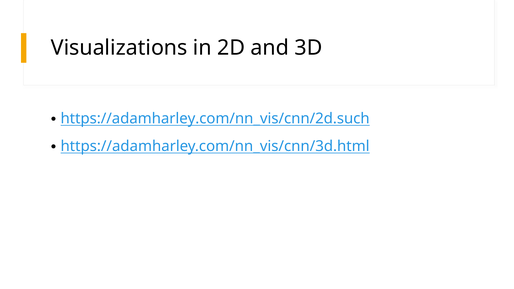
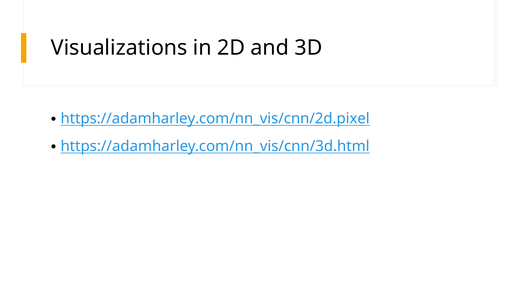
https://adamharley.com/nn_vis/cnn/2d.such: https://adamharley.com/nn_vis/cnn/2d.such -> https://adamharley.com/nn_vis/cnn/2d.pixel (215, 118)
